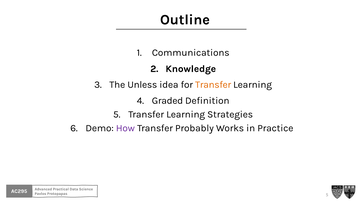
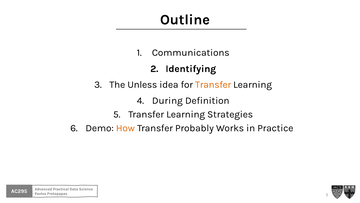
Knowledge: Knowledge -> Identifying (191, 69)
Graded: Graded -> During (167, 100)
How colour: purple -> orange (125, 128)
